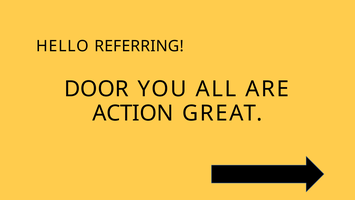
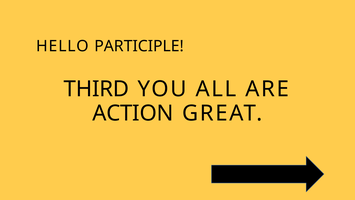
REFERRING: REFERRING -> PARTICIPLE (139, 46)
DOOR: DOOR -> THIRD (96, 89)
